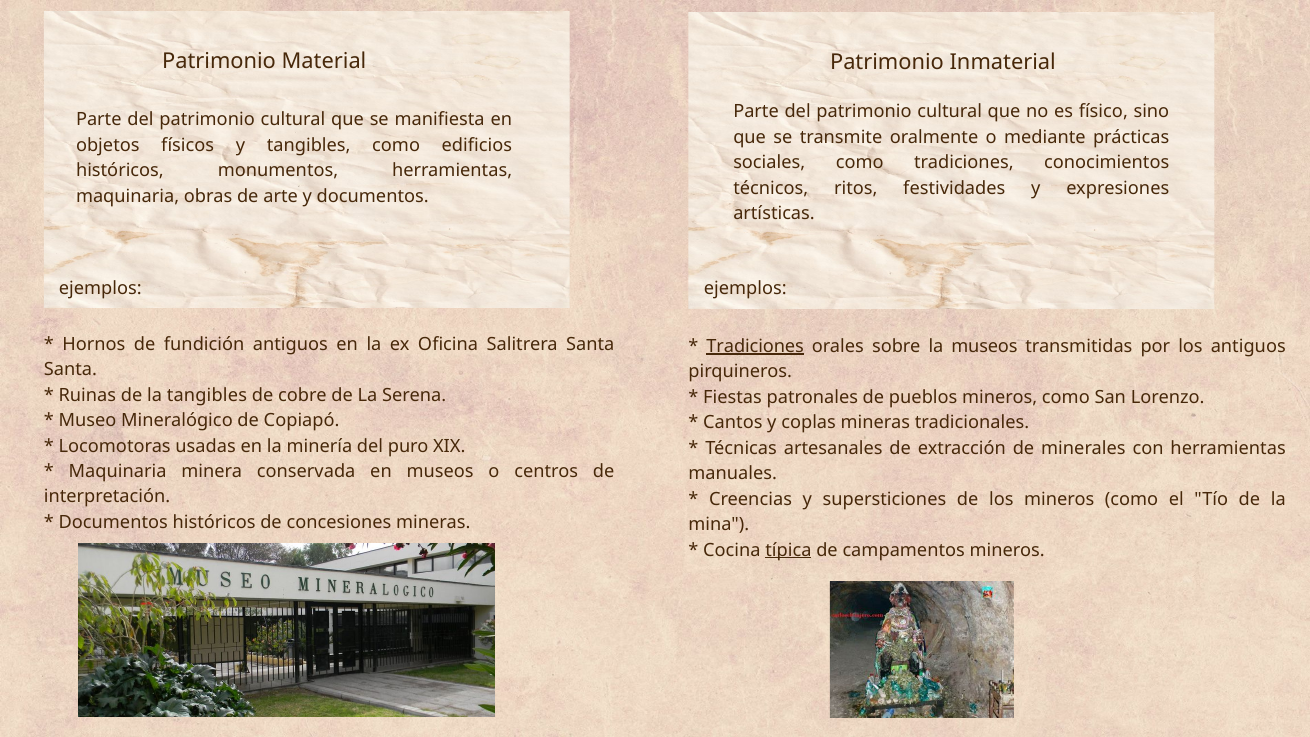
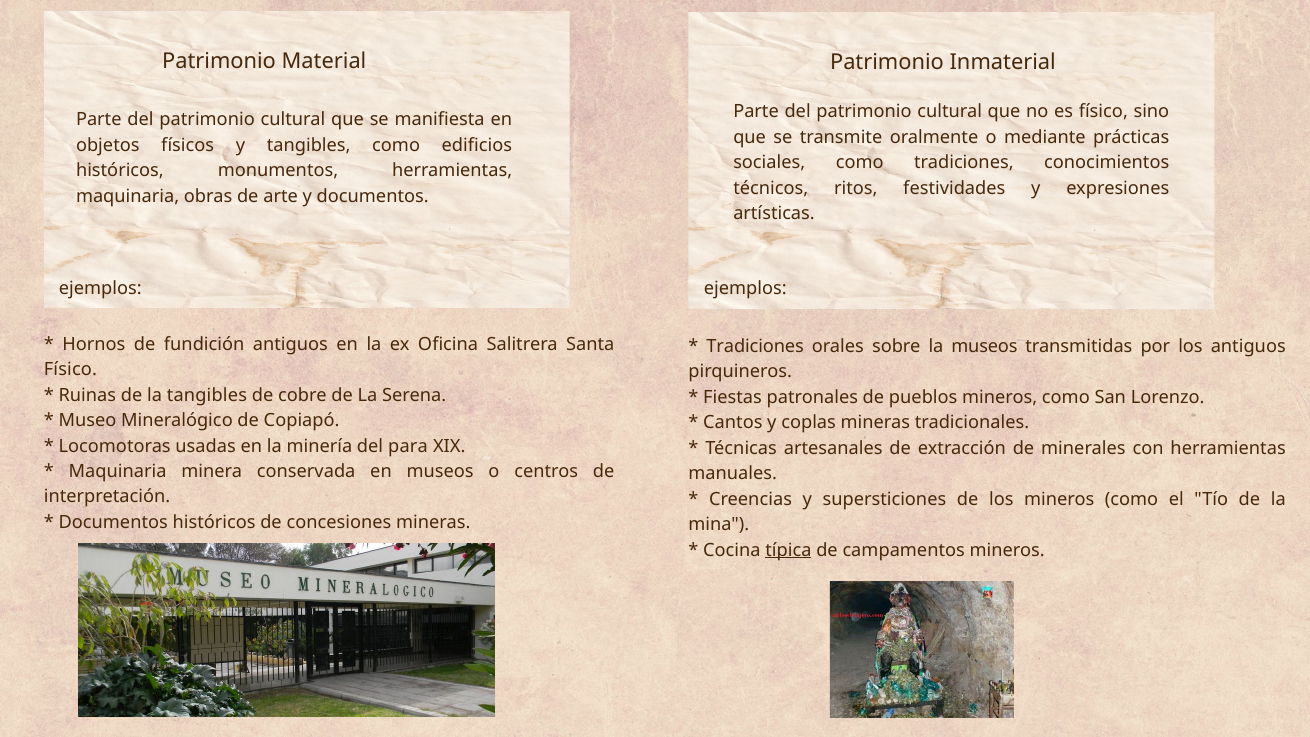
Tradiciones underline: present -> none (755, 346)
Santa: Santa -> Físico (70, 369)
puro: puro -> para (408, 446)
